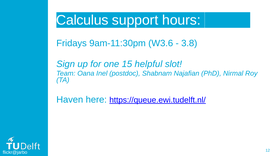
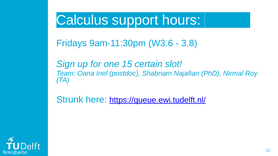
helpful: helpful -> certain (149, 64)
Haven: Haven -> Strunk (70, 100)
